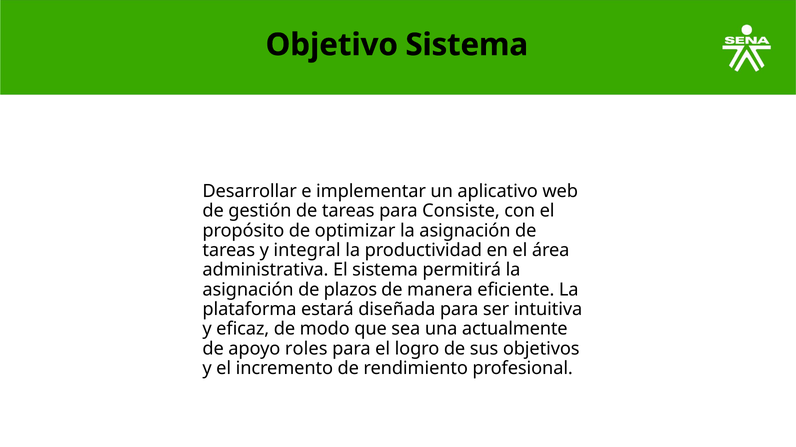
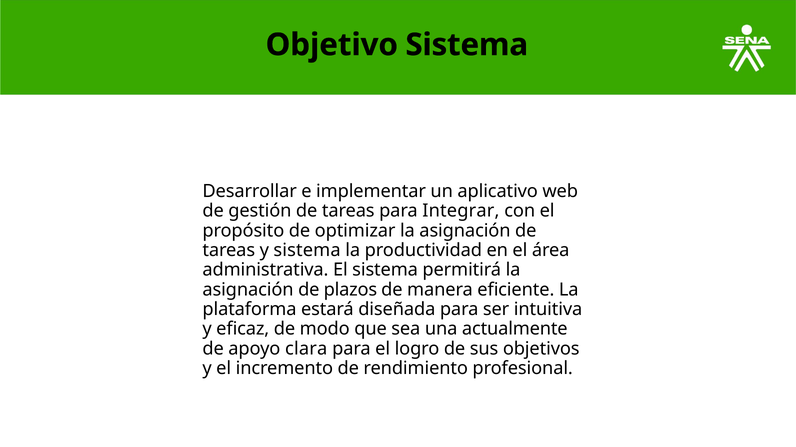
Consiste: Consiste -> Integrar (461, 211)
y integral: integral -> sistema (307, 251)
roles: roles -> clara (306, 349)
